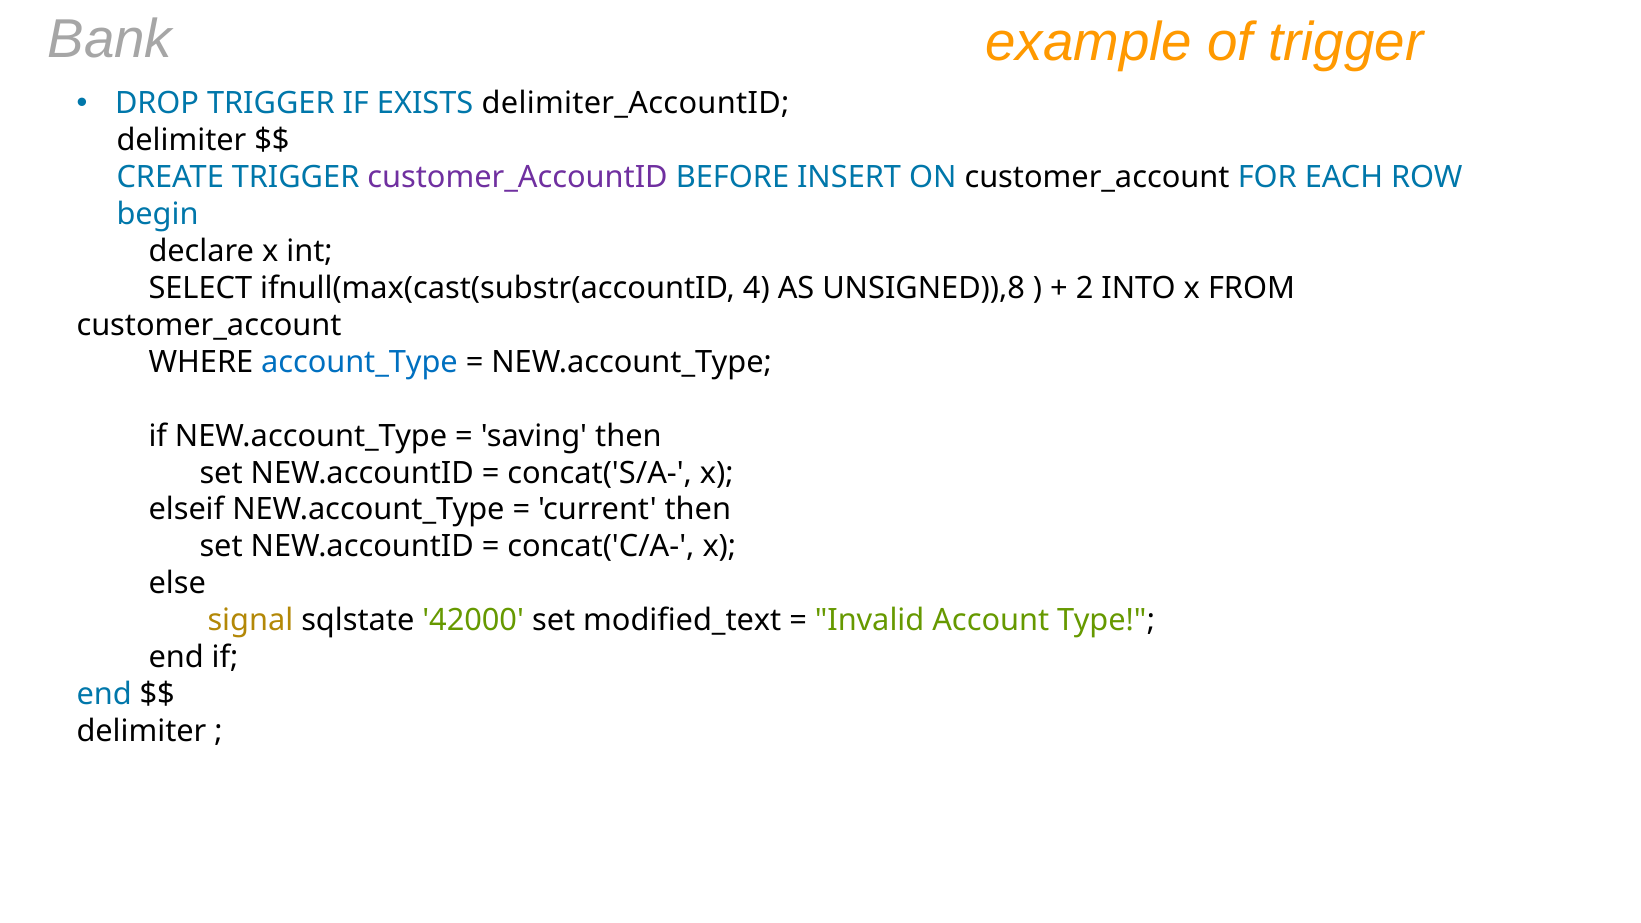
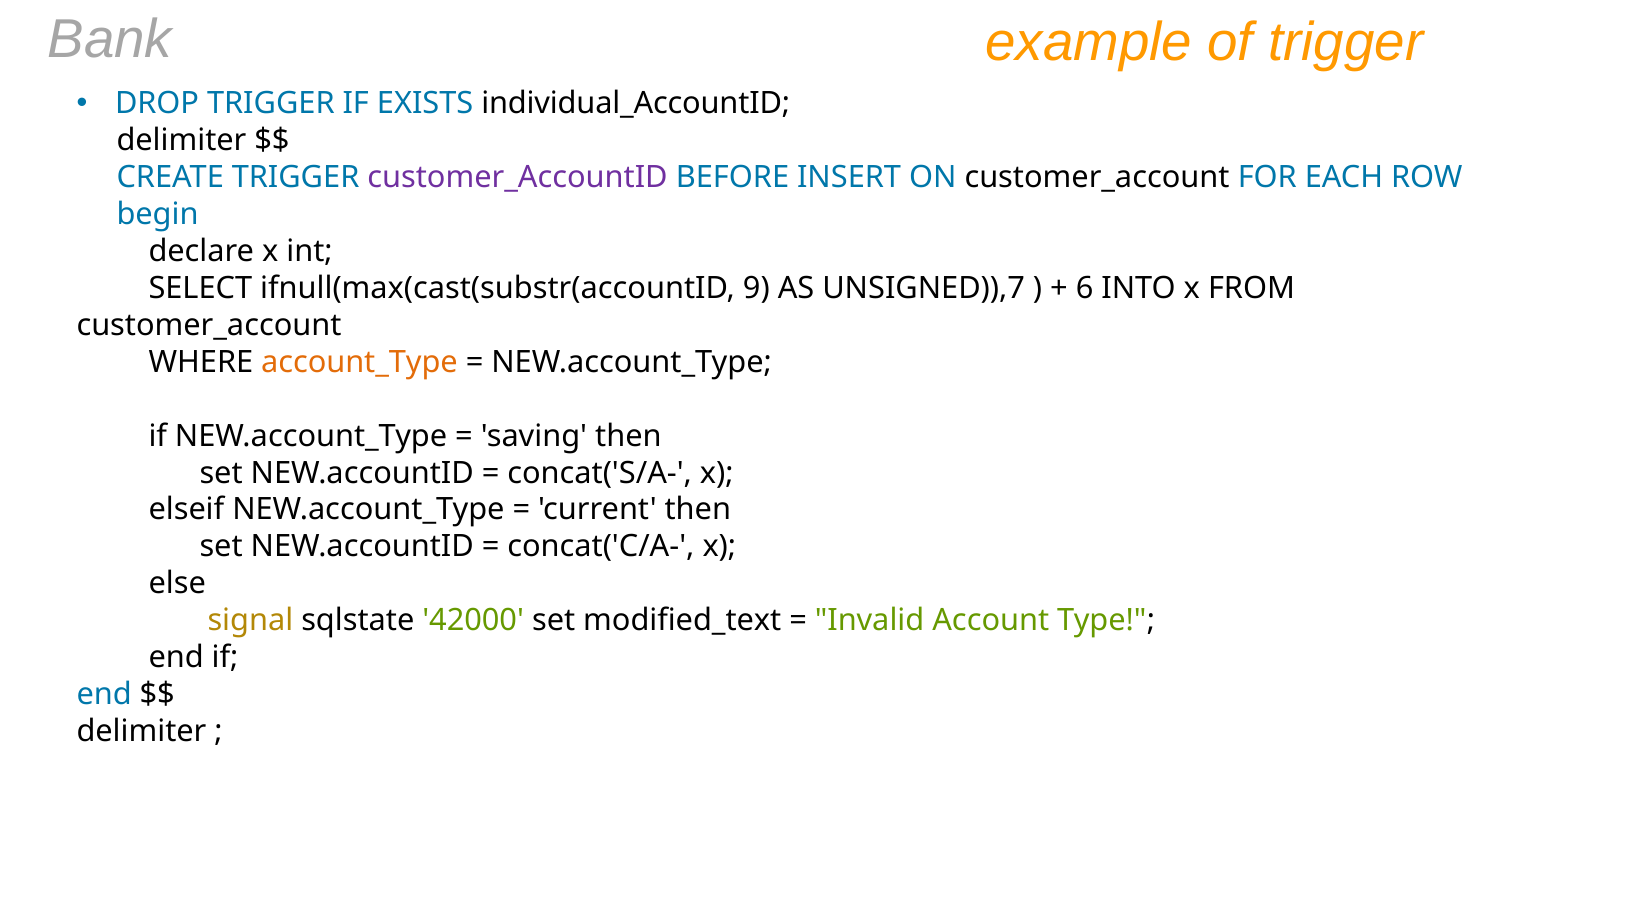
delimiter_AccountID: delimiter_AccountID -> individual_AccountID (636, 104)
4: 4 -> 9 (756, 288)
UNSIGNED)),8: UNSIGNED)),8 -> UNSIGNED)),7 (924, 288)
2: 2 -> 6 (1085, 288)
account_Type colour: blue -> orange (359, 362)
